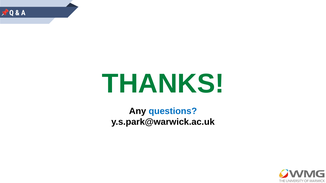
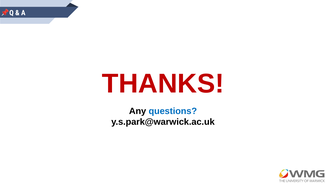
THANKS colour: green -> red (163, 84)
